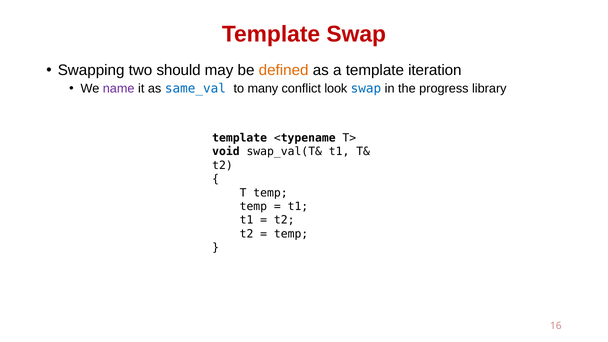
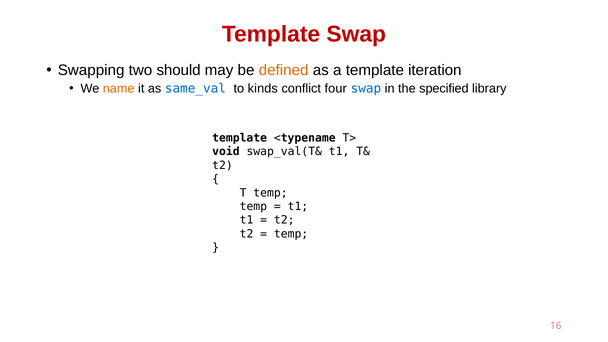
name colour: purple -> orange (119, 89)
many: many -> kinds (263, 89)
look: look -> four (336, 89)
progress: progress -> specified (444, 89)
